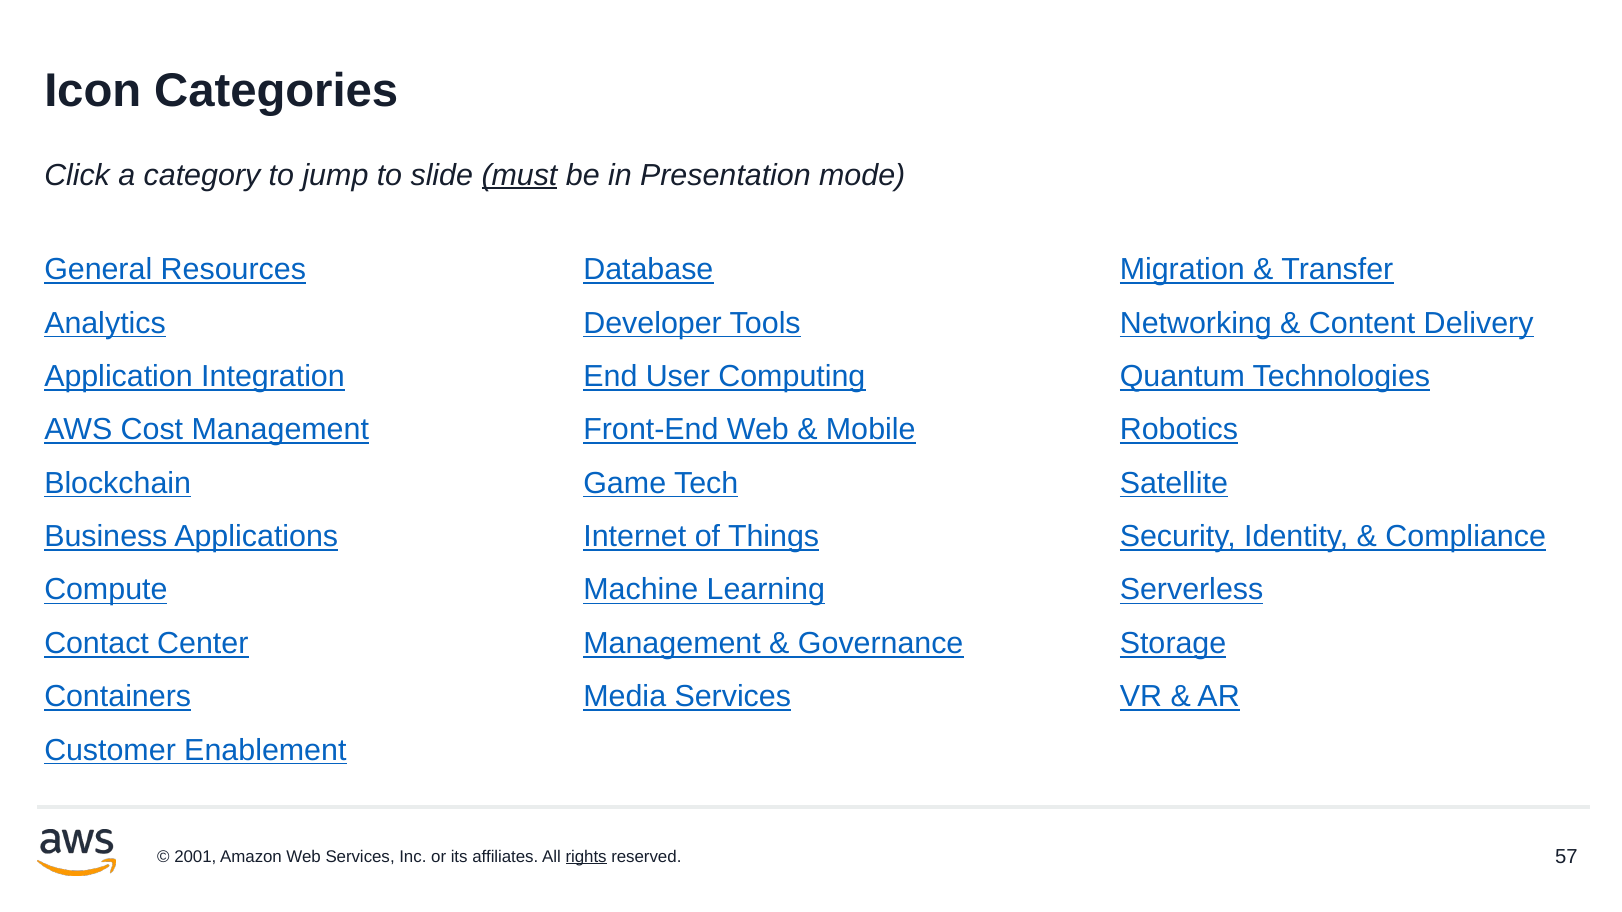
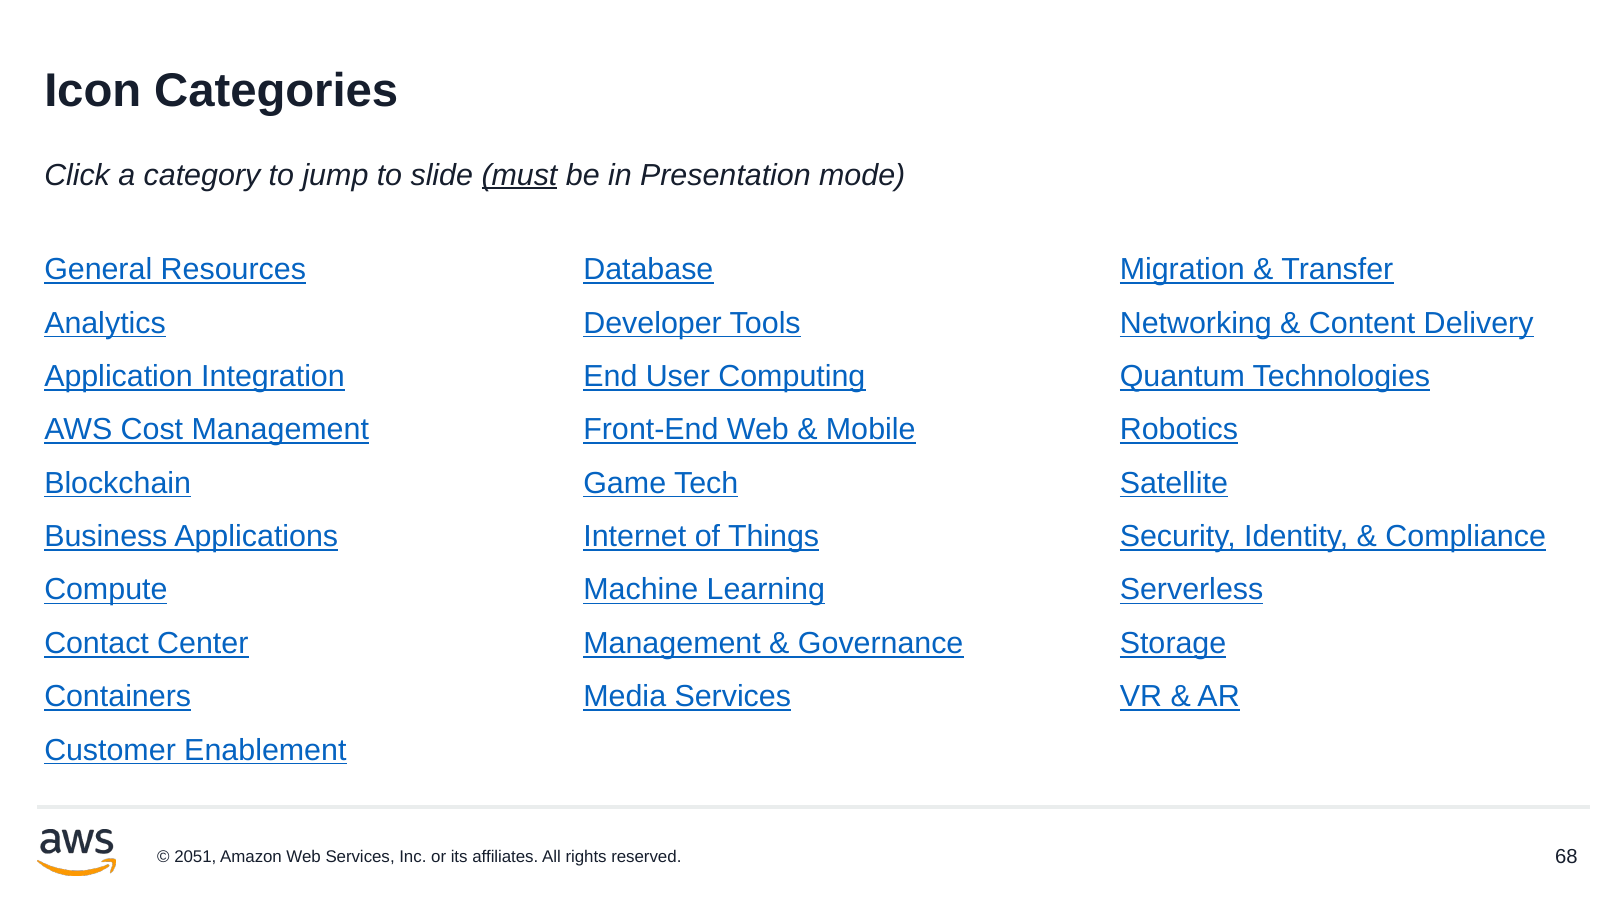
2001: 2001 -> 2051 (195, 857)
rights underline: present -> none (586, 857)
57: 57 -> 68 (1566, 857)
